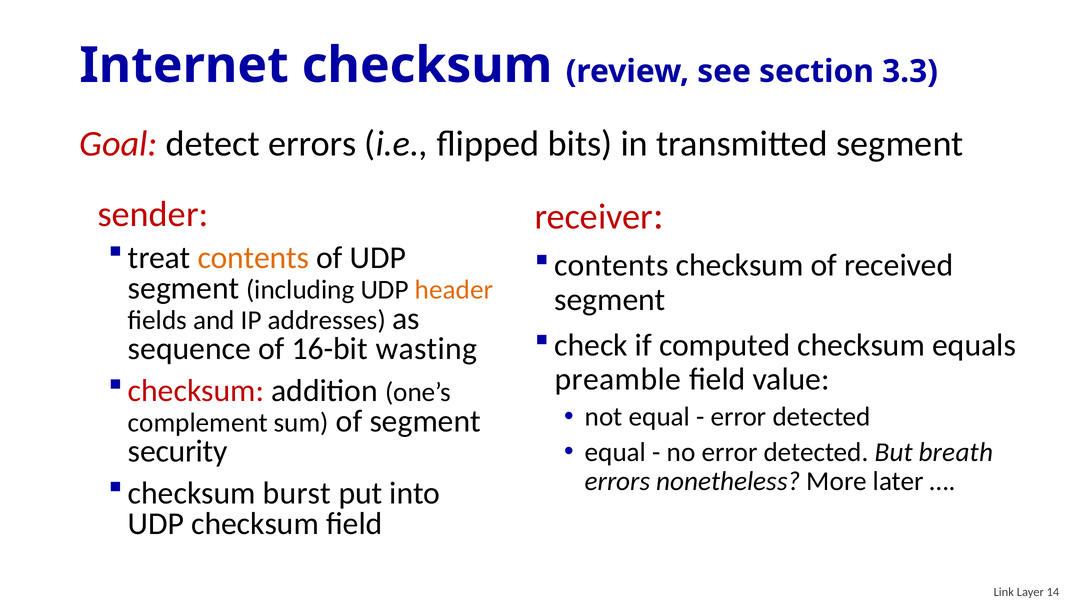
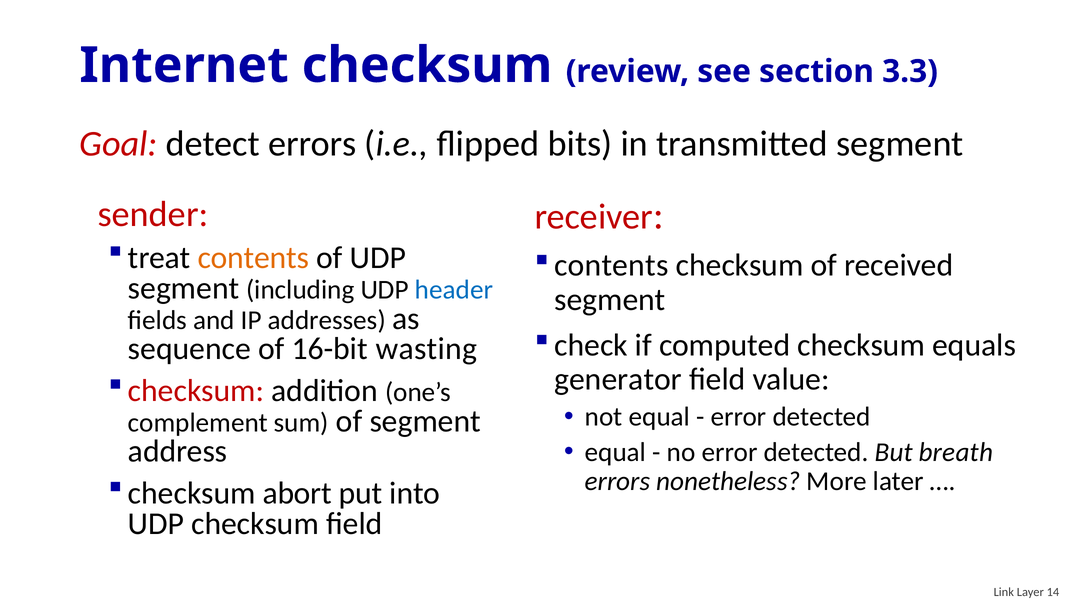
header colour: orange -> blue (454, 290)
preamble: preamble -> generator (618, 379)
security: security -> address (178, 451)
burst: burst -> abort (297, 493)
